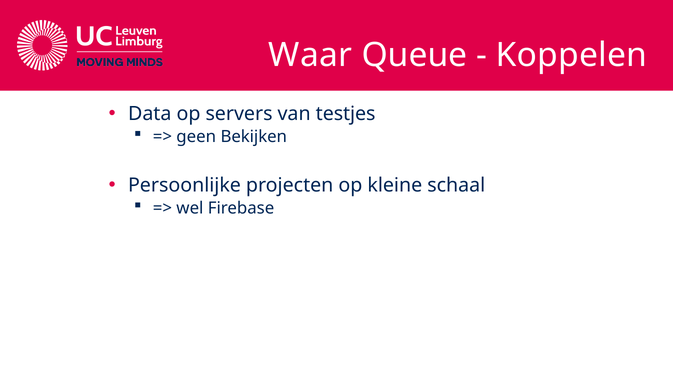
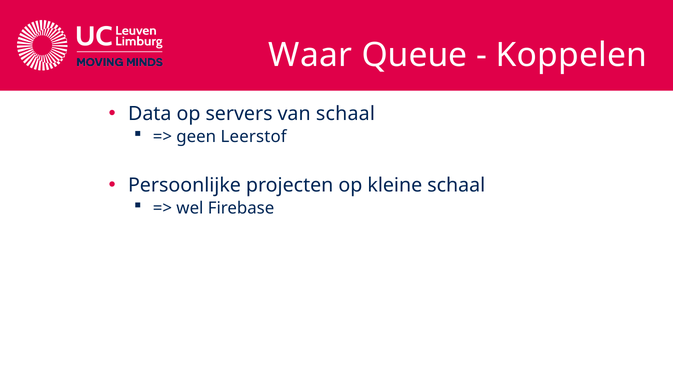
van testjes: testjes -> schaal (345, 114)
Bekijken: Bekijken -> Leerstof (254, 137)
